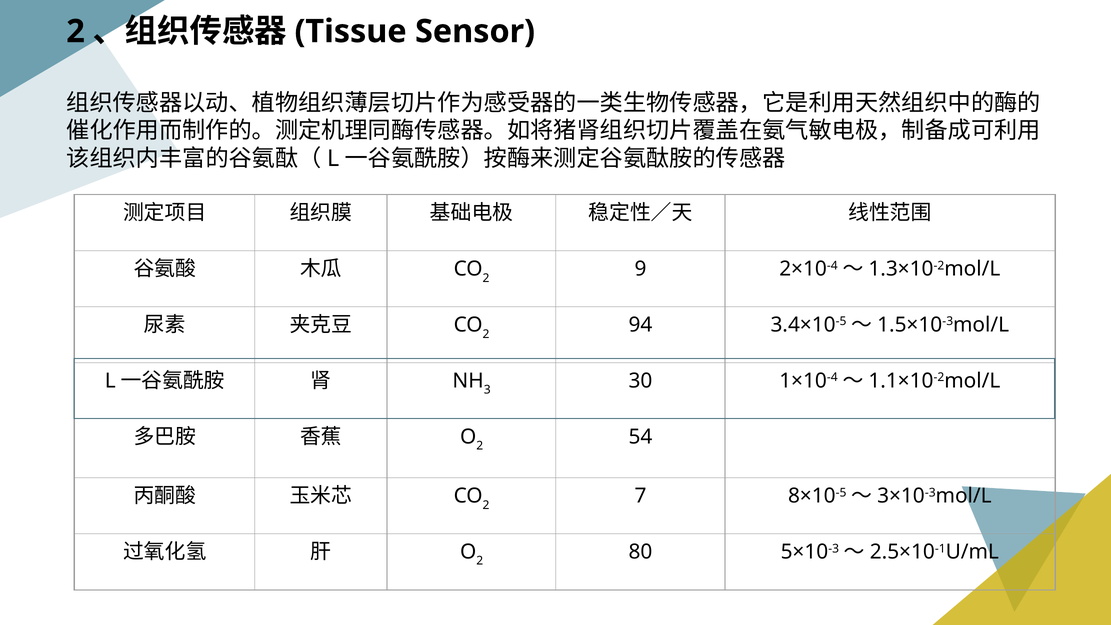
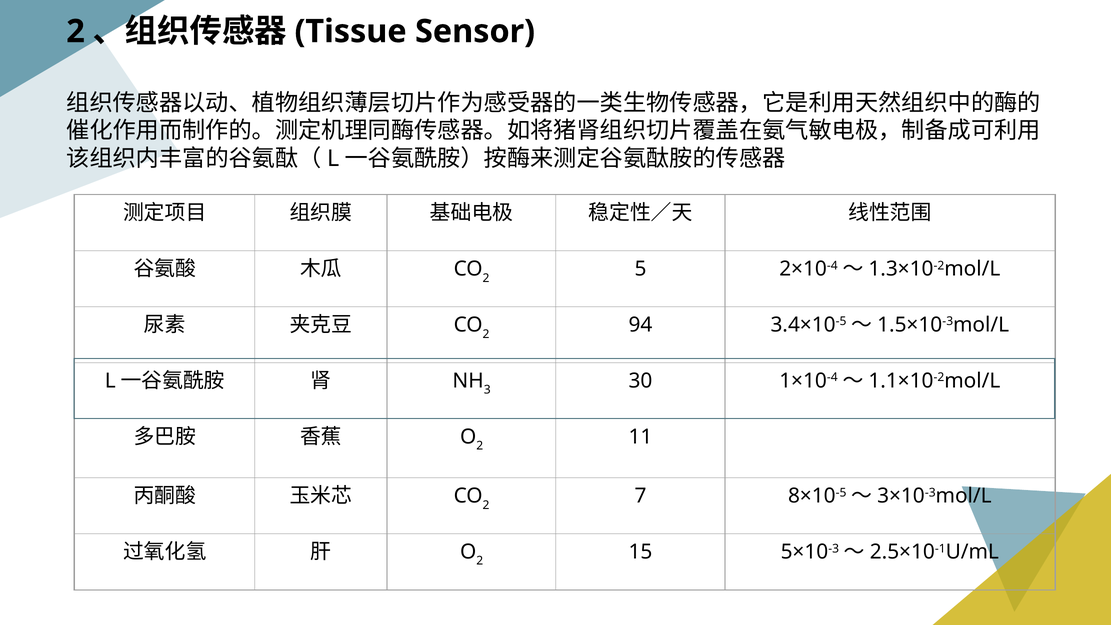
9: 9 -> 5 (641, 269)
54: 54 -> 11 (641, 437)
80: 80 -> 15 (641, 552)
